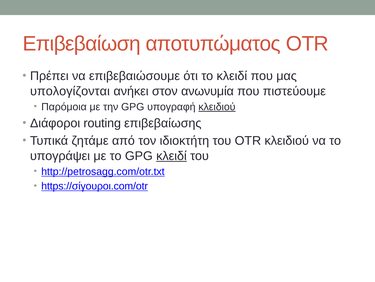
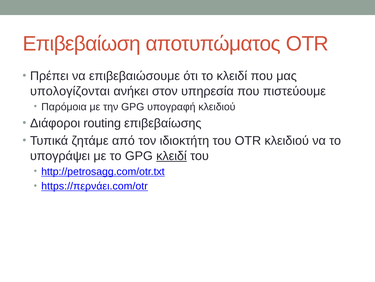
ανωνυμία: ανωνυμία -> υπηρεσία (207, 91)
κλειδιού underline: present -> none (217, 107)
https://σίγουροι.com/otr: https://σίγουροι.com/otr -> https://περνάει.com/otr (95, 186)
